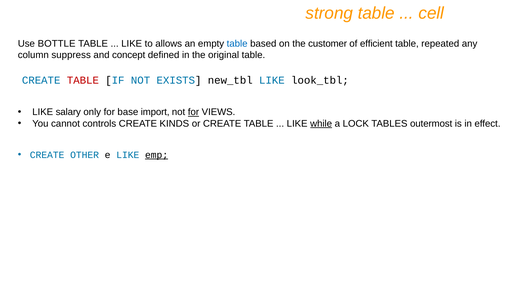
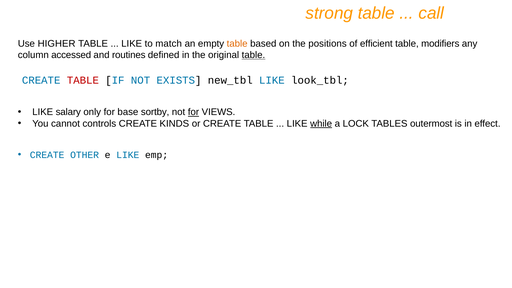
cell: cell -> call (431, 13)
BOTTLE: BOTTLE -> HIGHER (57, 44)
allows: allows -> match (169, 44)
table colour: blue -> orange (237, 44)
customer: customer -> positions (328, 44)
repeated: repeated -> modifiers (440, 44)
suppress: suppress -> accessed (71, 55)
concept: concept -> routines (129, 55)
table underline: none -> present (253, 55)
import: import -> sortby (155, 112)
emp underline: present -> none (157, 155)
